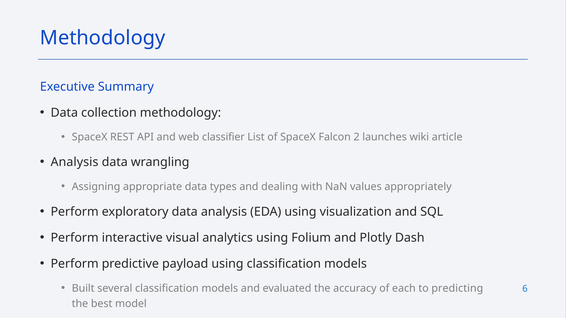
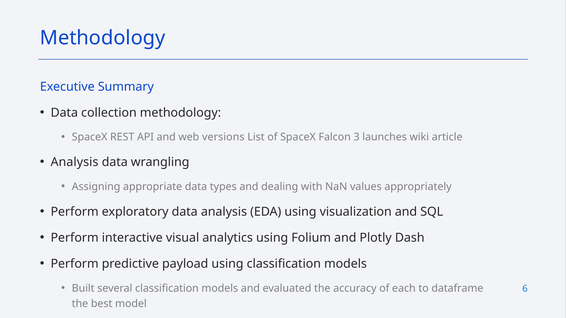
classifier: classifier -> versions (223, 137)
2: 2 -> 3 (357, 137)
predicting: predicting -> dataframe (457, 289)
